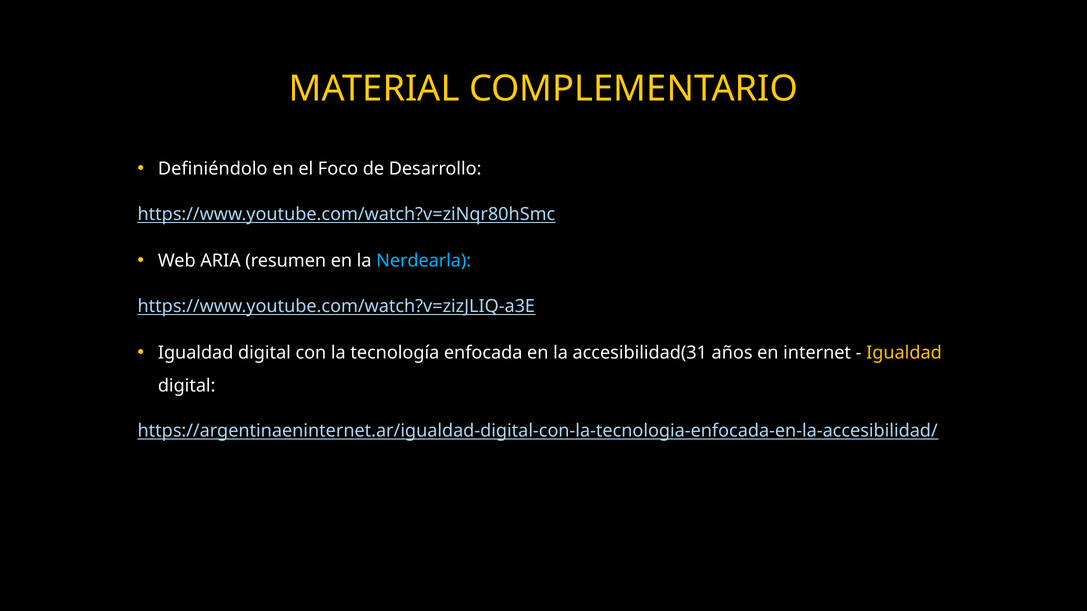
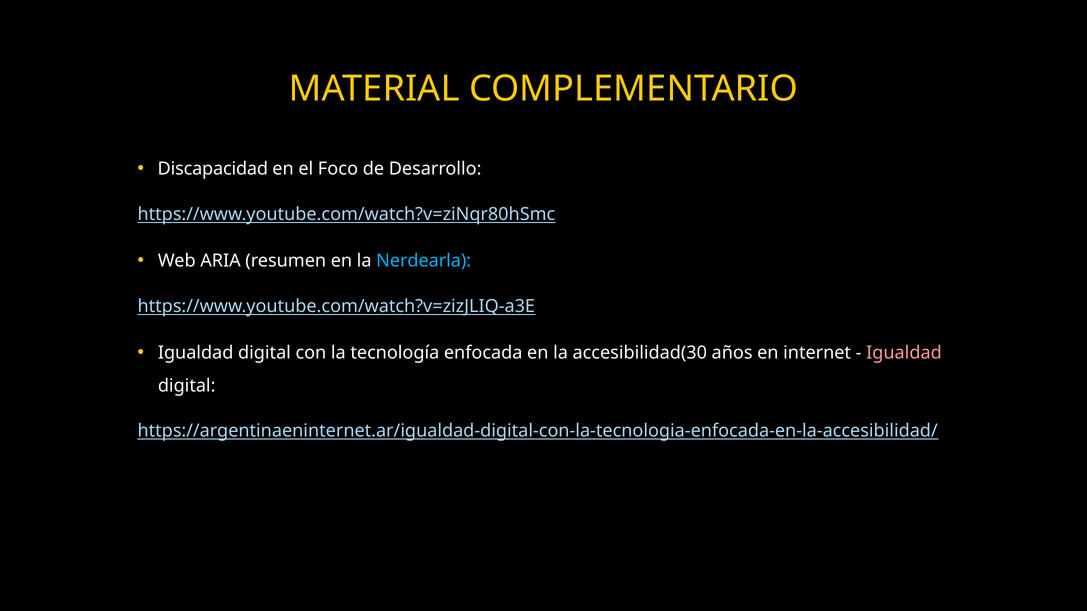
Definiéndolo: Definiéndolo -> Discapacidad (213, 169)
accesibilidad(31: accesibilidad(31 -> accesibilidad(30 (640, 353)
Igualdad colour: yellow -> pink (904, 353)
